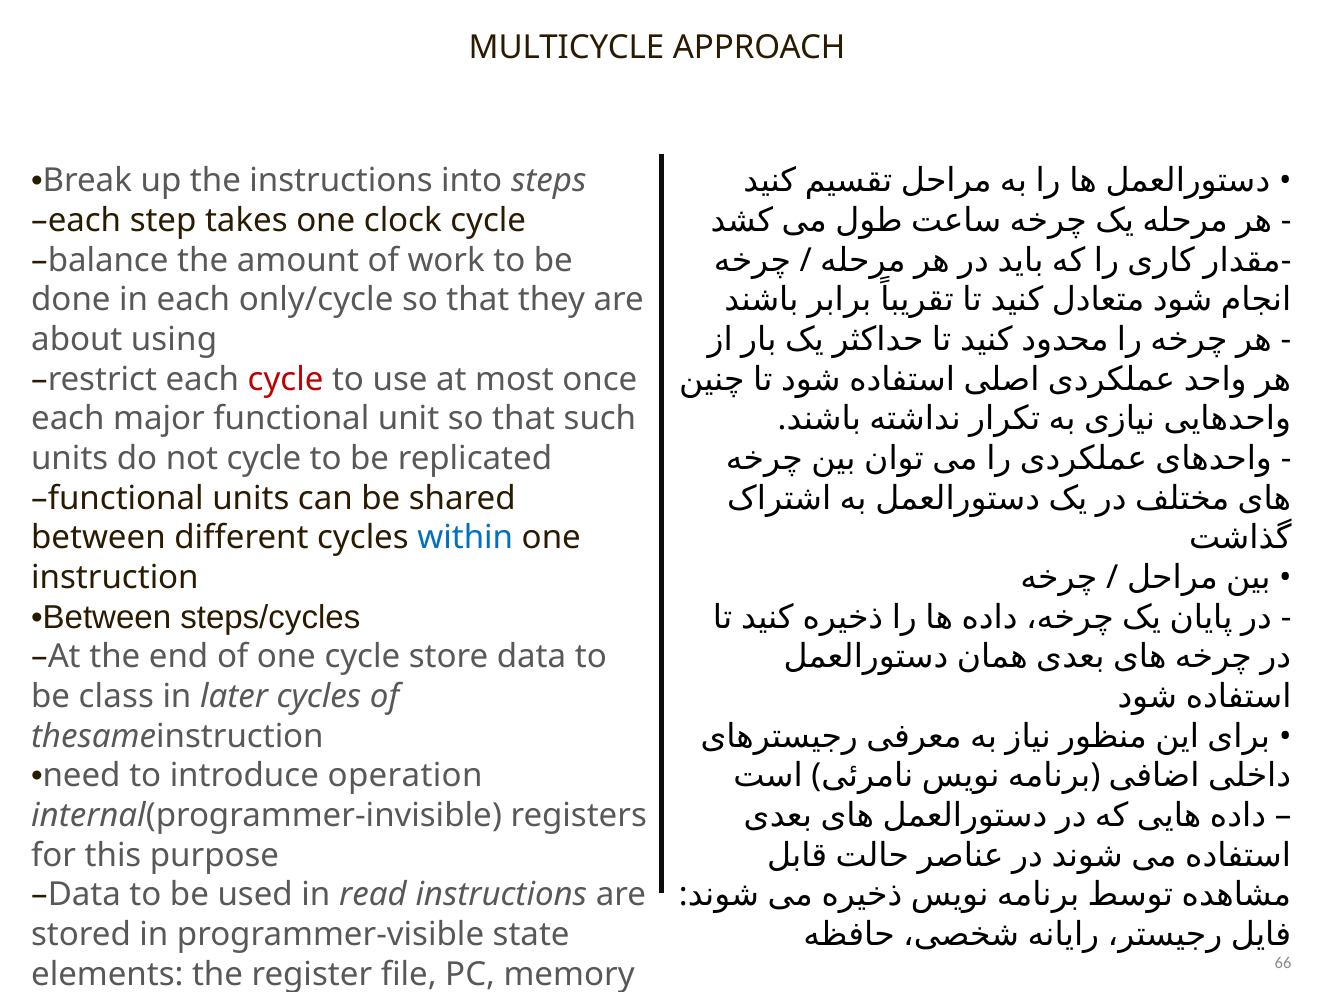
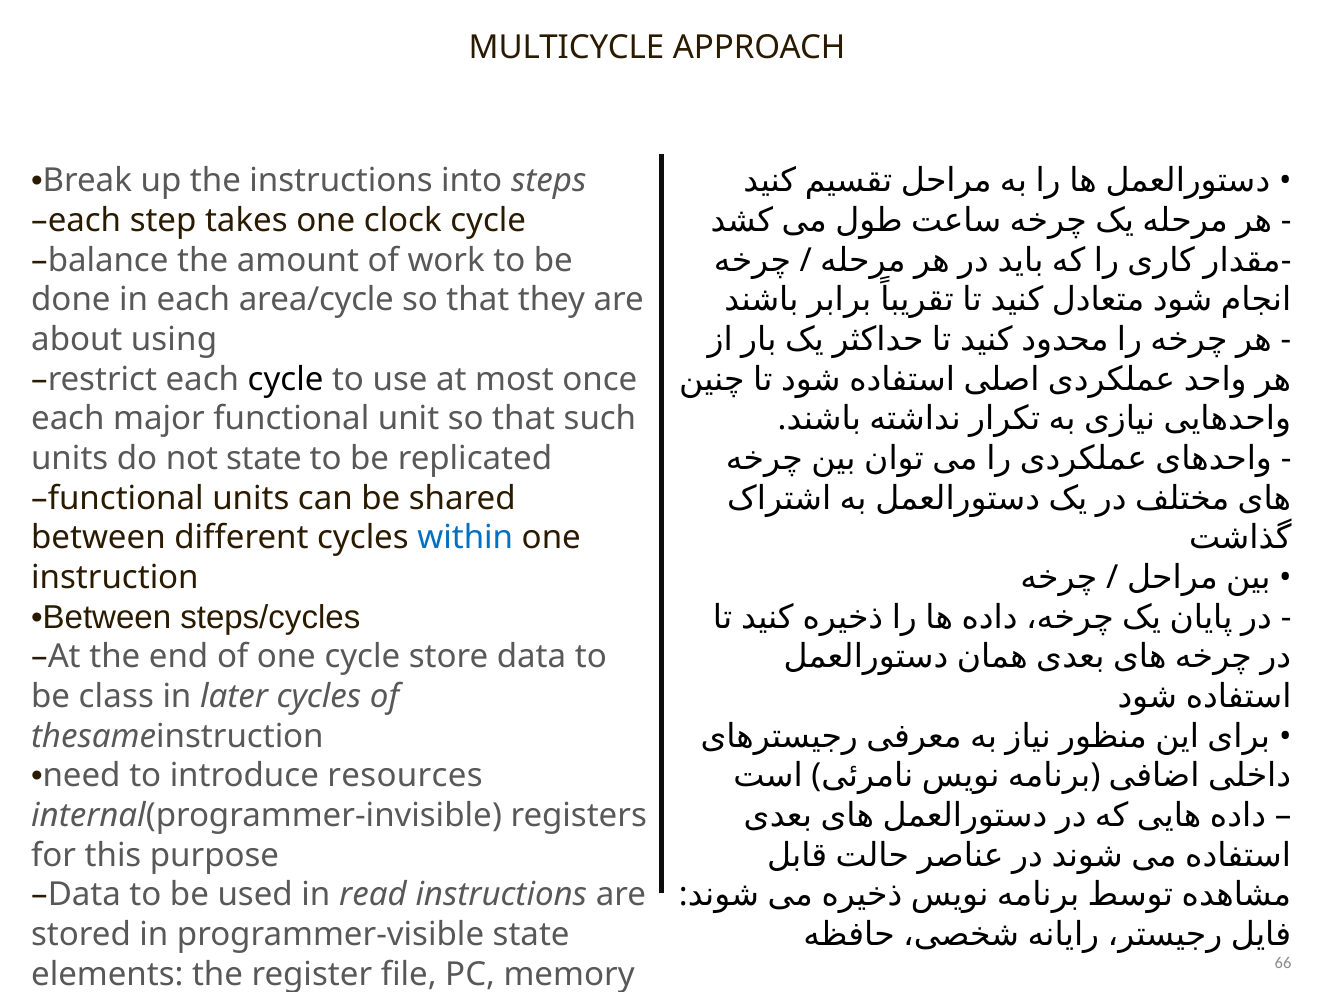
only/cycle: only/cycle -> area/cycle (316, 300)
cycle colour: red -> black (286, 379)
not cycle: cycle -> state (264, 459)
operation: operation -> resources (405, 776)
